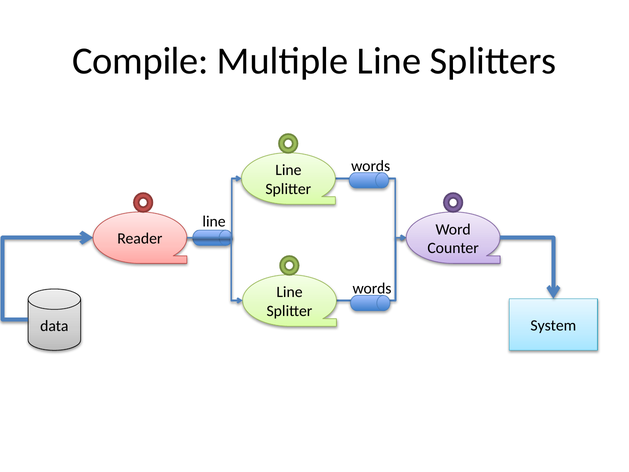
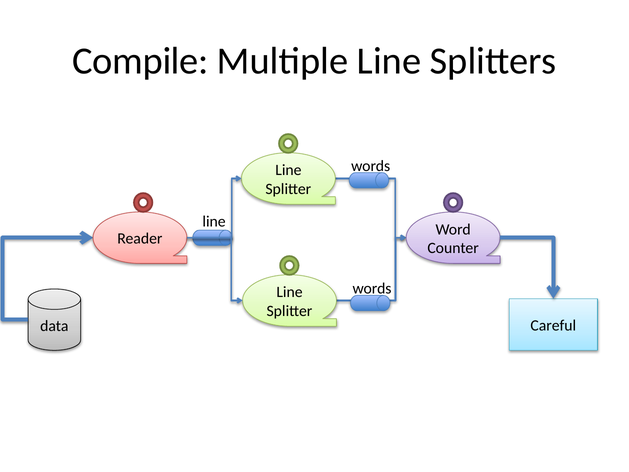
System: System -> Careful (553, 325)
